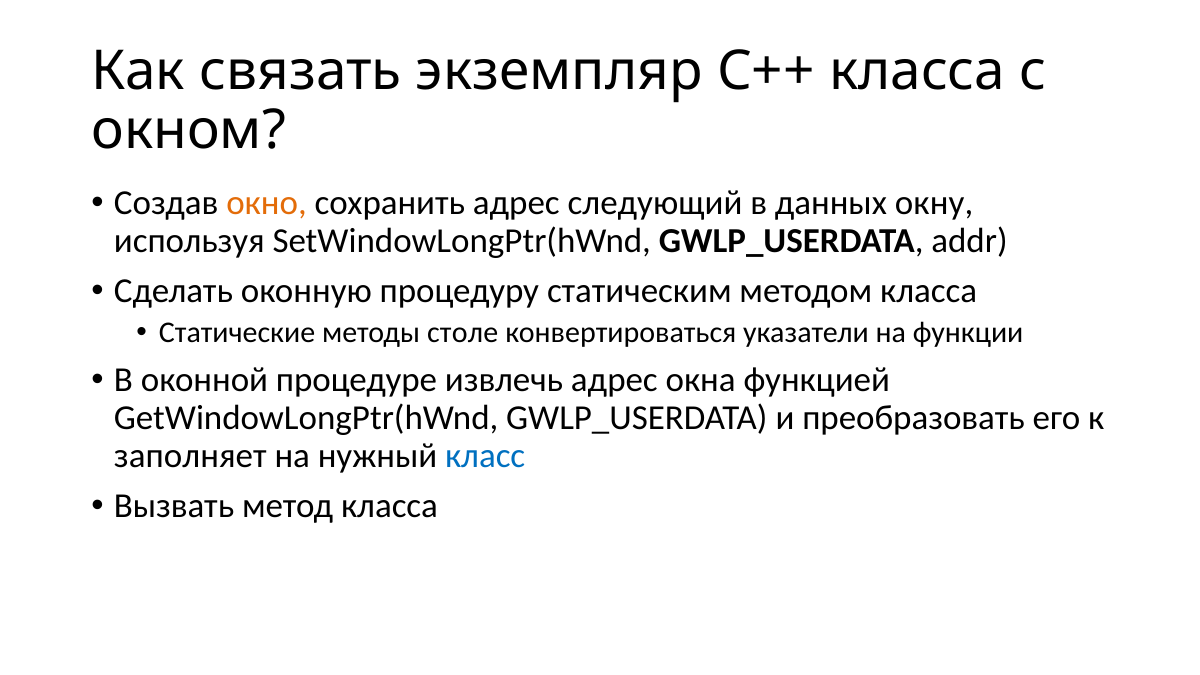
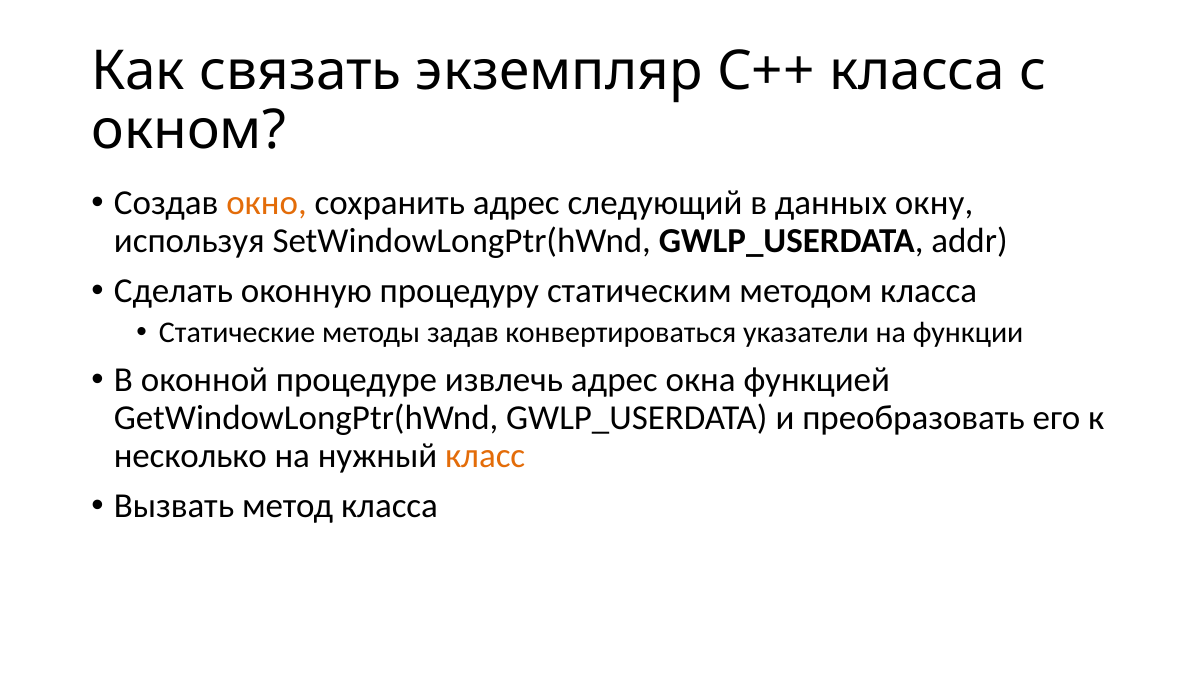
столе: столе -> задав (463, 332)
заполняет: заполняет -> несколько (190, 456)
класс colour: blue -> orange (485, 456)
